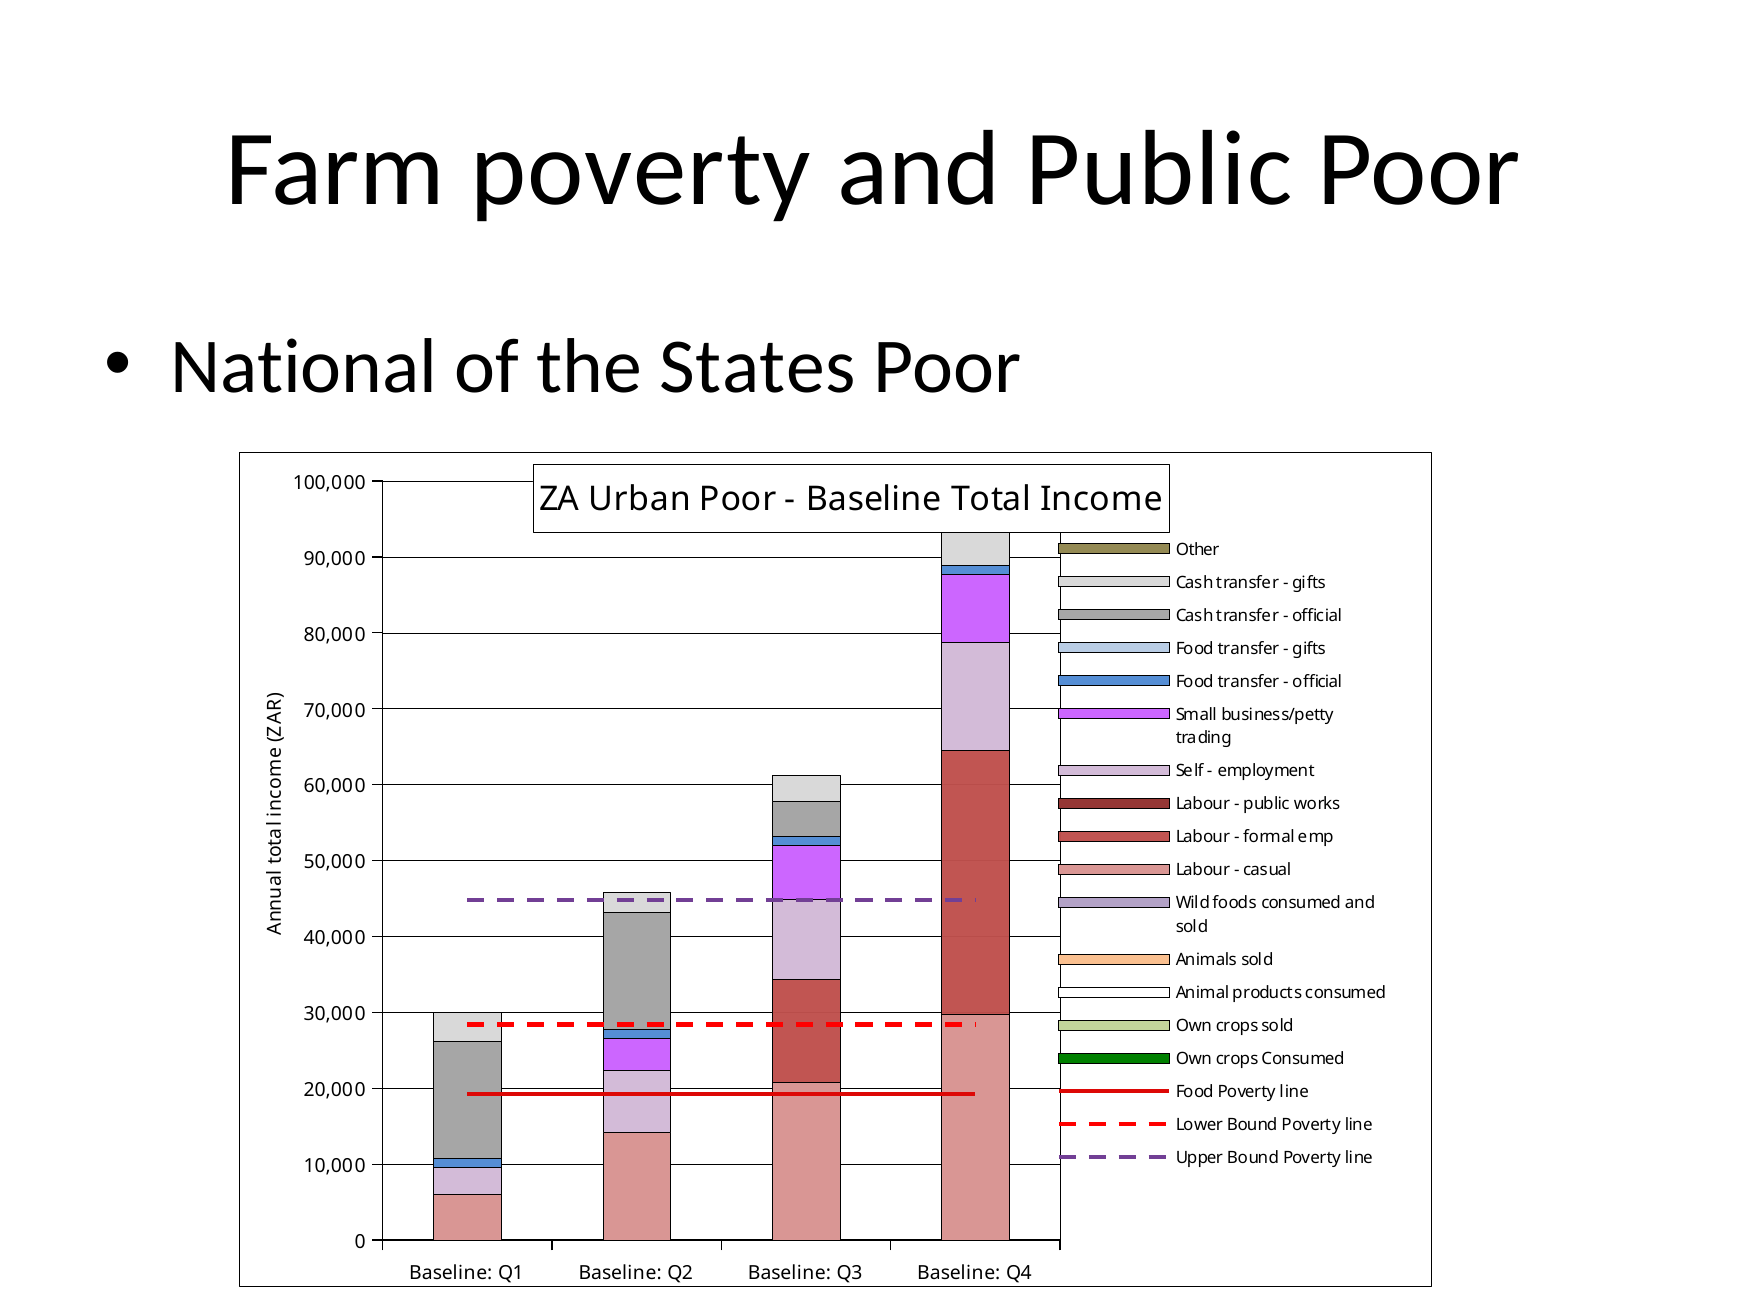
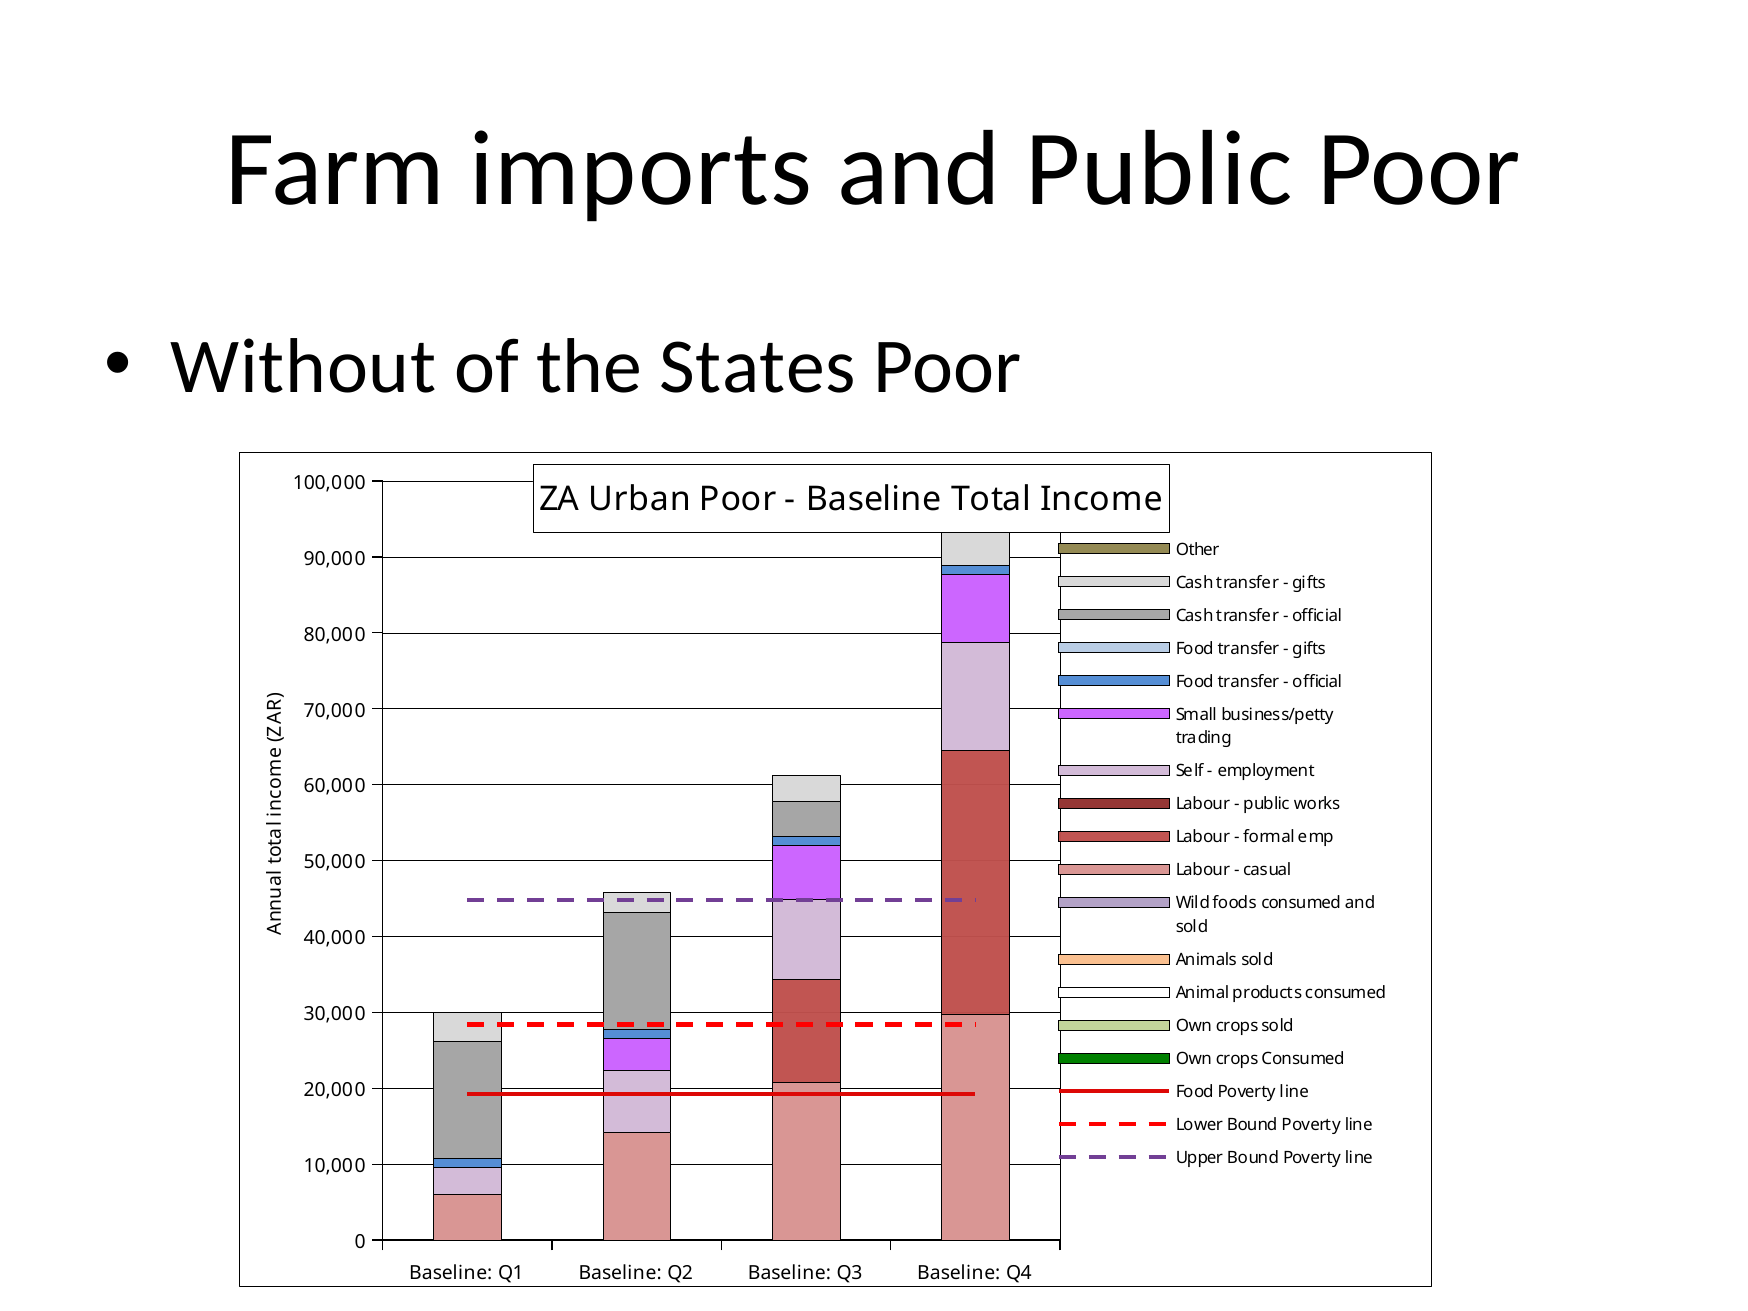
Farm poverty: poverty -> imports (641, 169)
National: National -> Without (303, 367)
